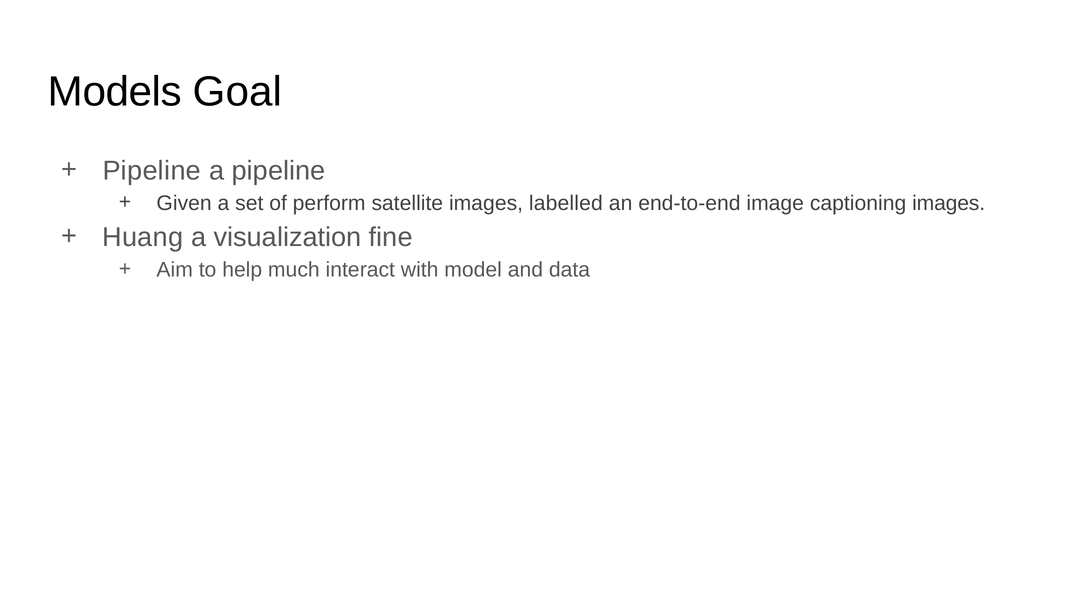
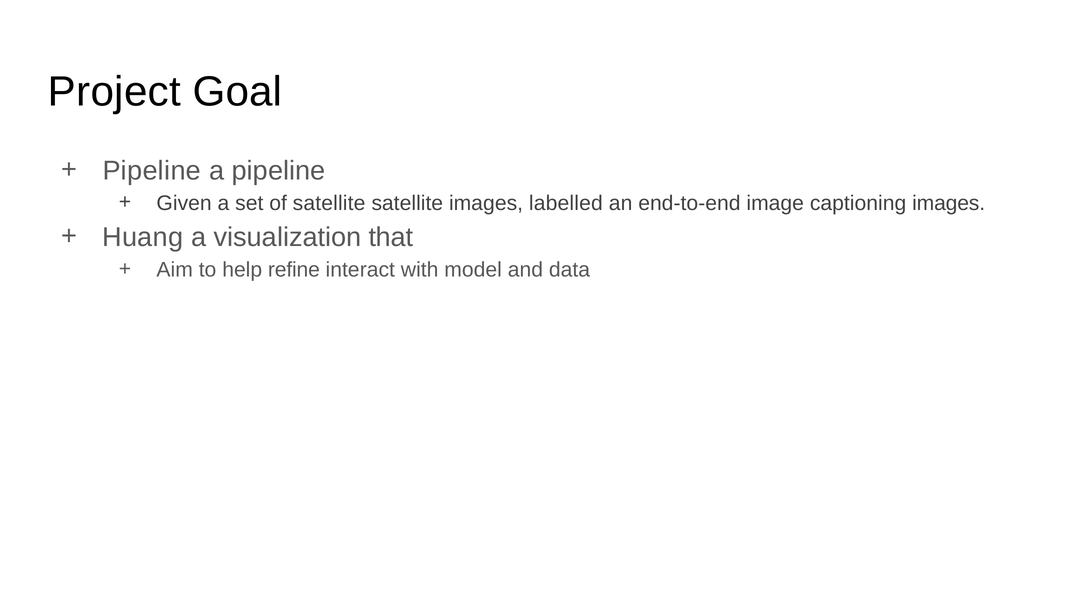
Models: Models -> Project (114, 92)
of perform: perform -> satellite (329, 203)
fine: fine -> that (391, 237)
much: much -> refine (294, 270)
